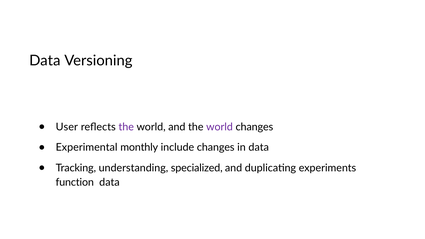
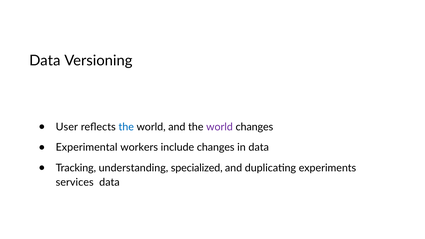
the colour: purple -> blue (126, 127)
monthly: monthly -> workers (139, 147)
function: function -> services (75, 182)
